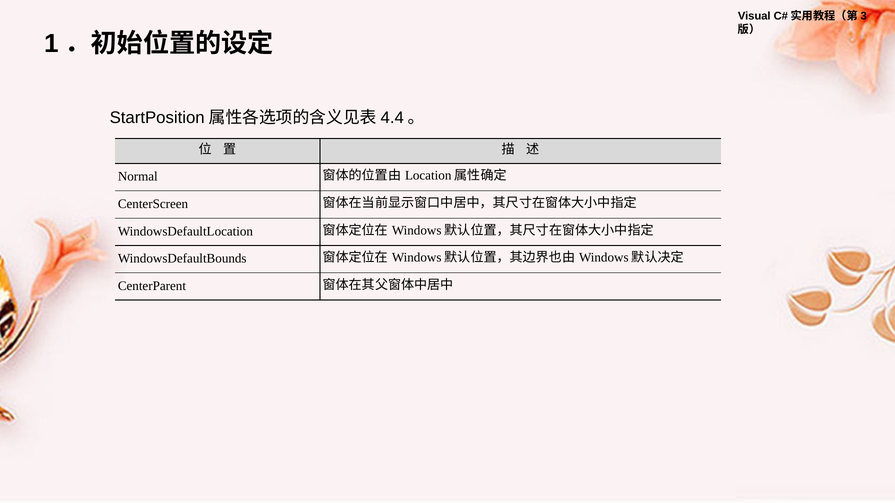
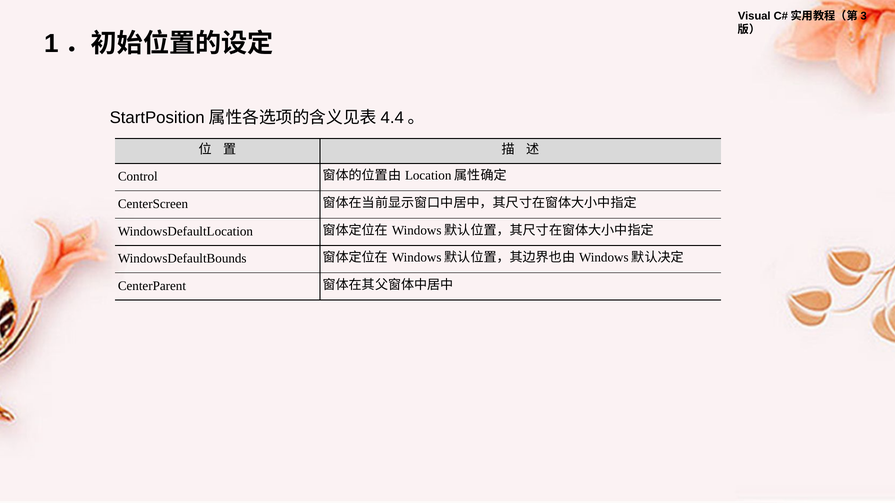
Normal: Normal -> Control (138, 177)
